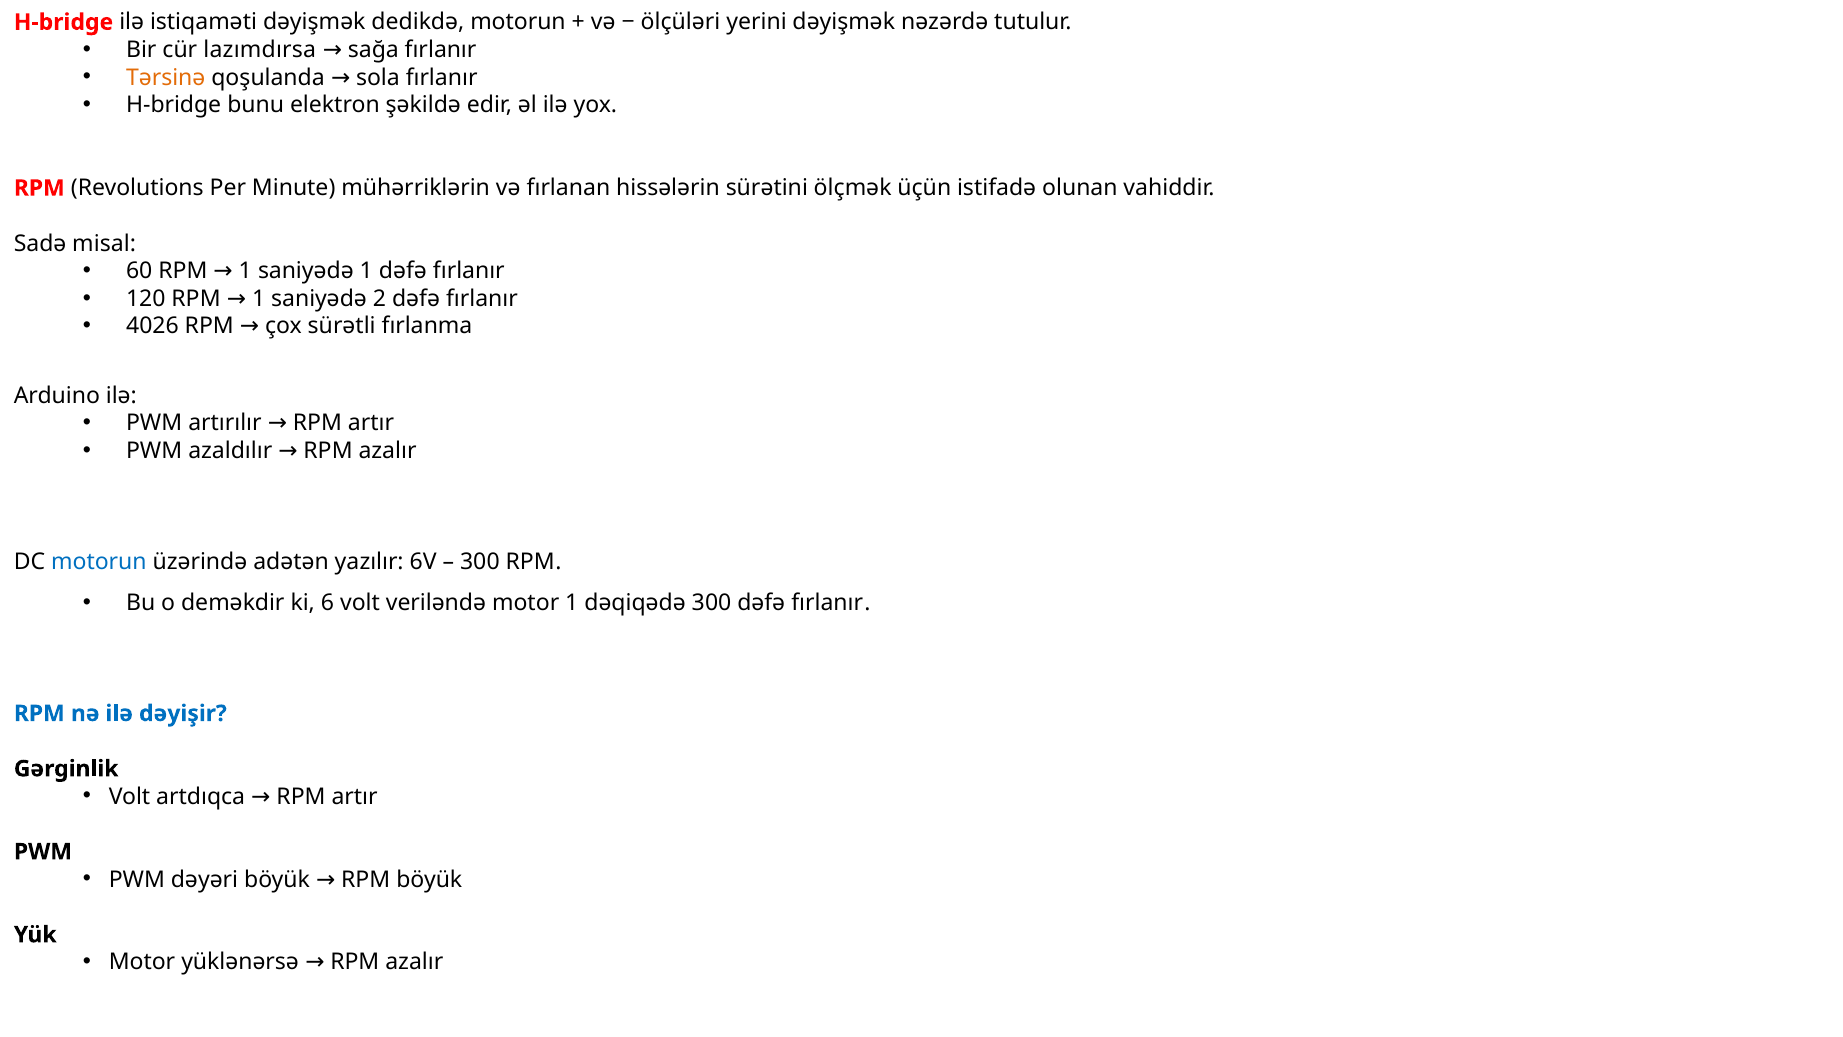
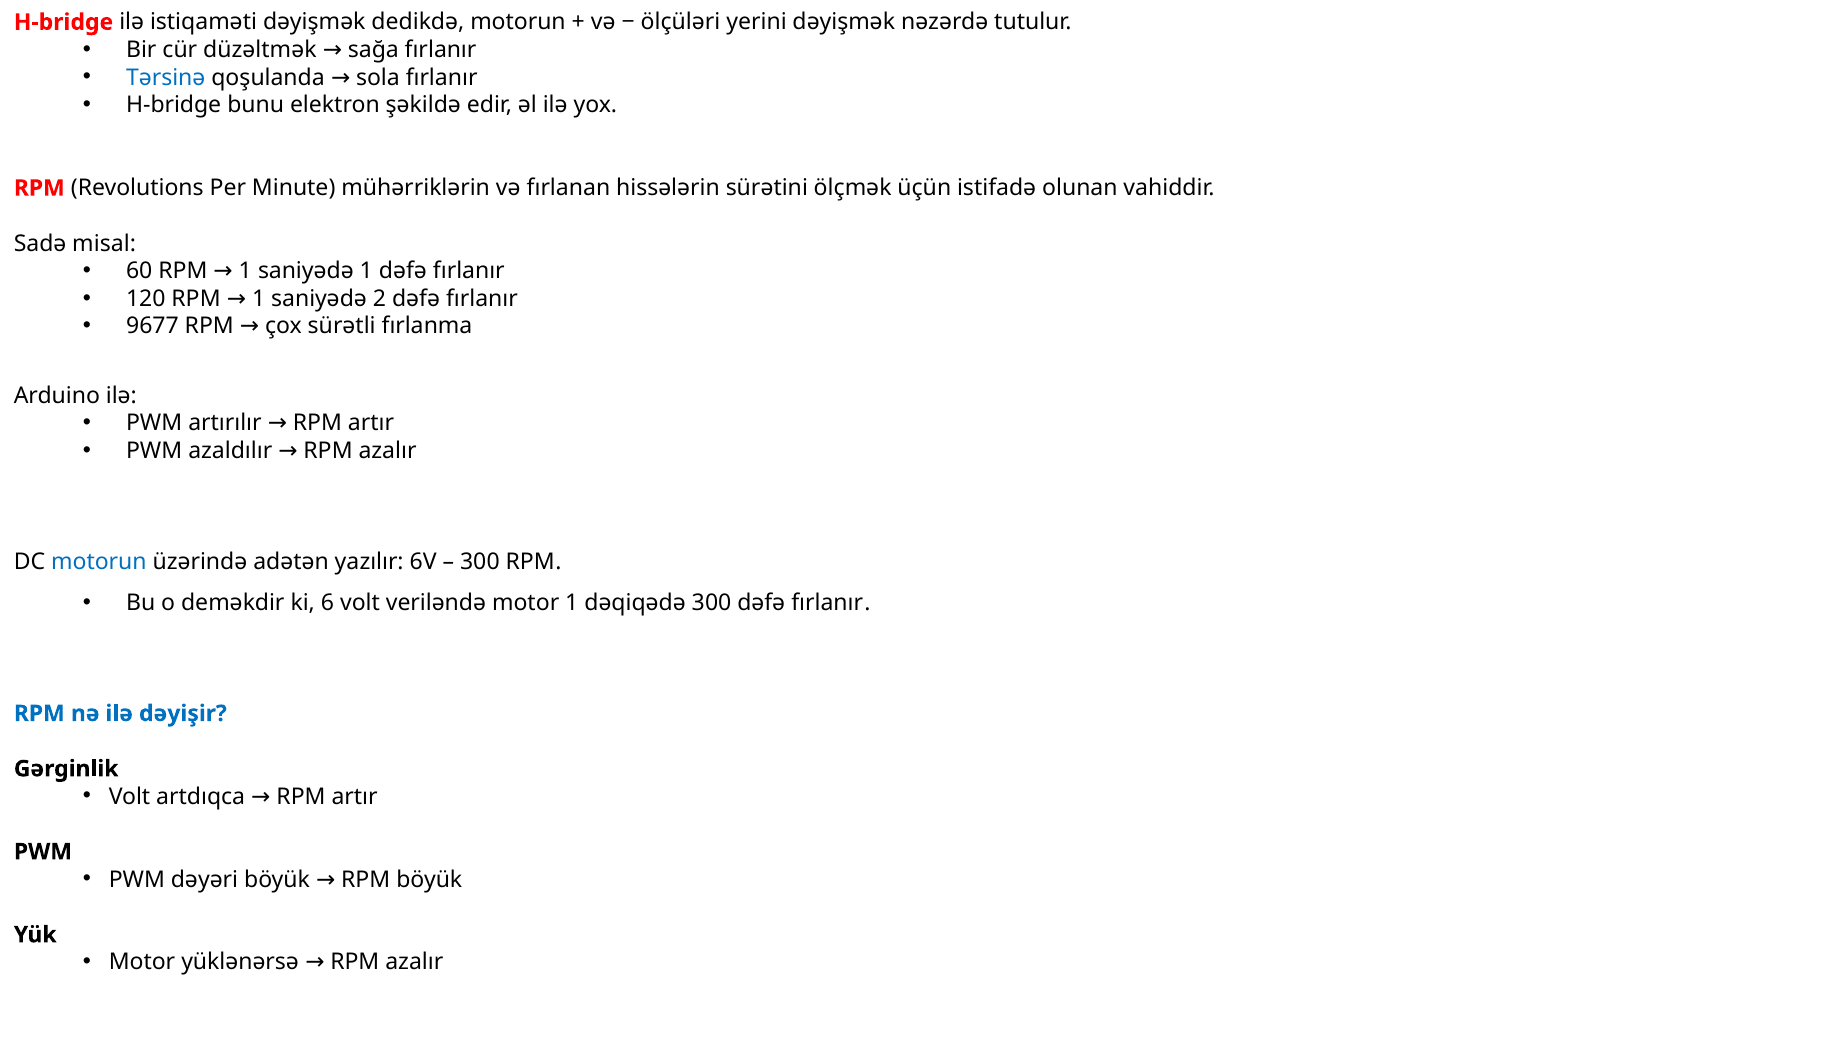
lazımdırsa: lazımdırsa -> düzəltmək (260, 50)
Tərsinə colour: orange -> blue (166, 77)
4026: 4026 -> 9677 (152, 326)
